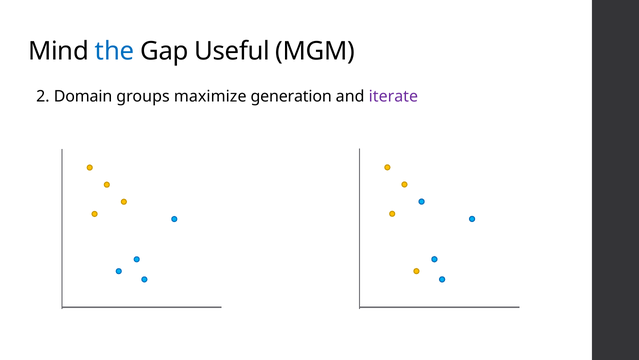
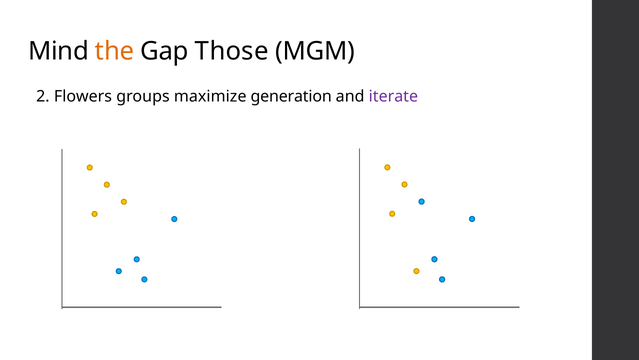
the colour: blue -> orange (115, 51)
Useful: Useful -> Those (232, 51)
Domain: Domain -> Flowers (83, 96)
